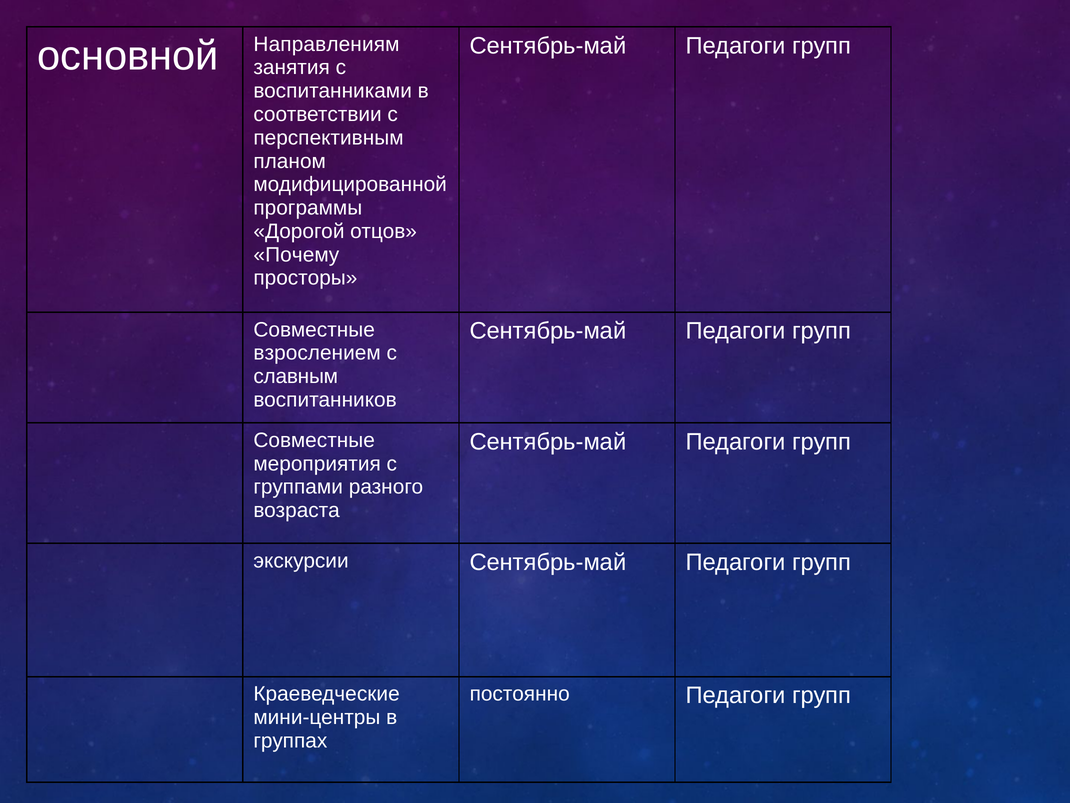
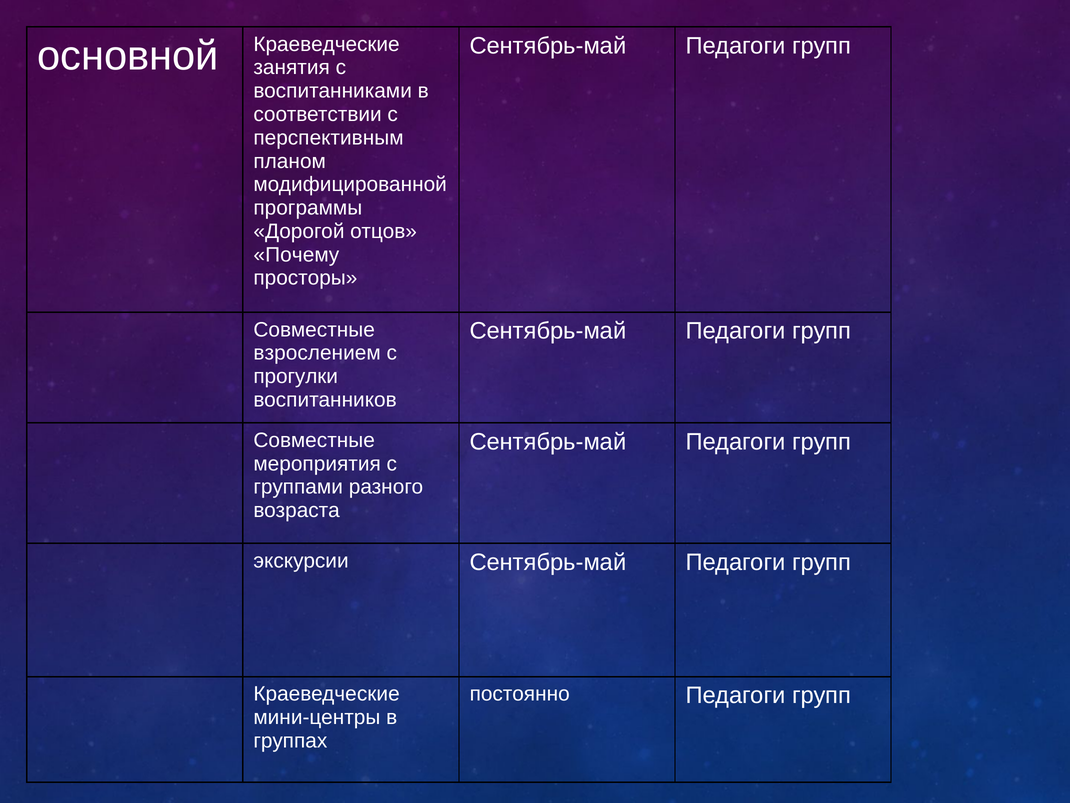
основной Направлениям: Направлениям -> Краеведческие (327, 44)
славным: славным -> прогулки (296, 376)
